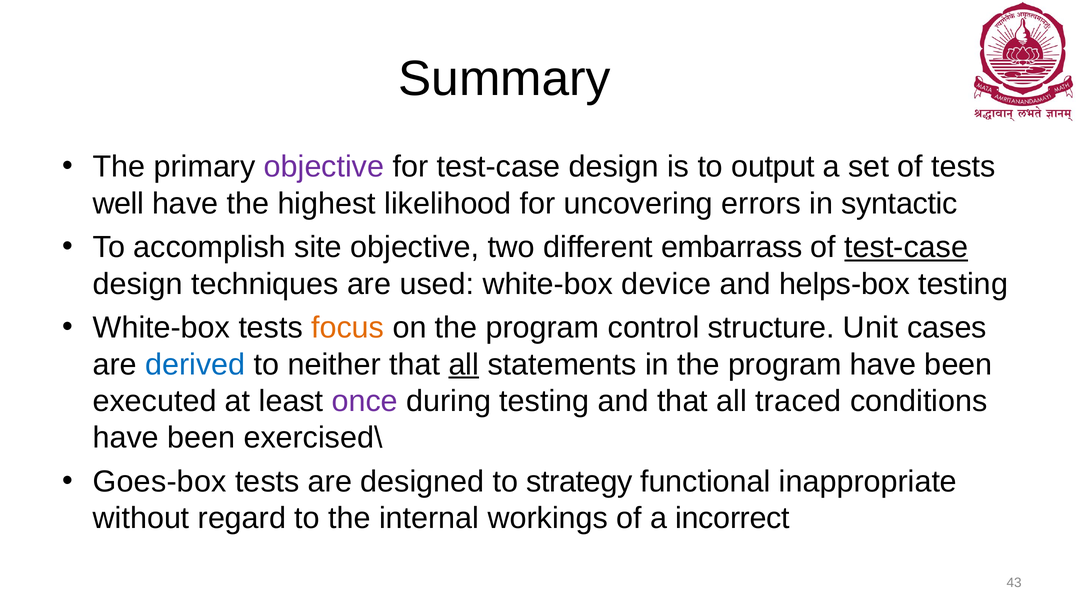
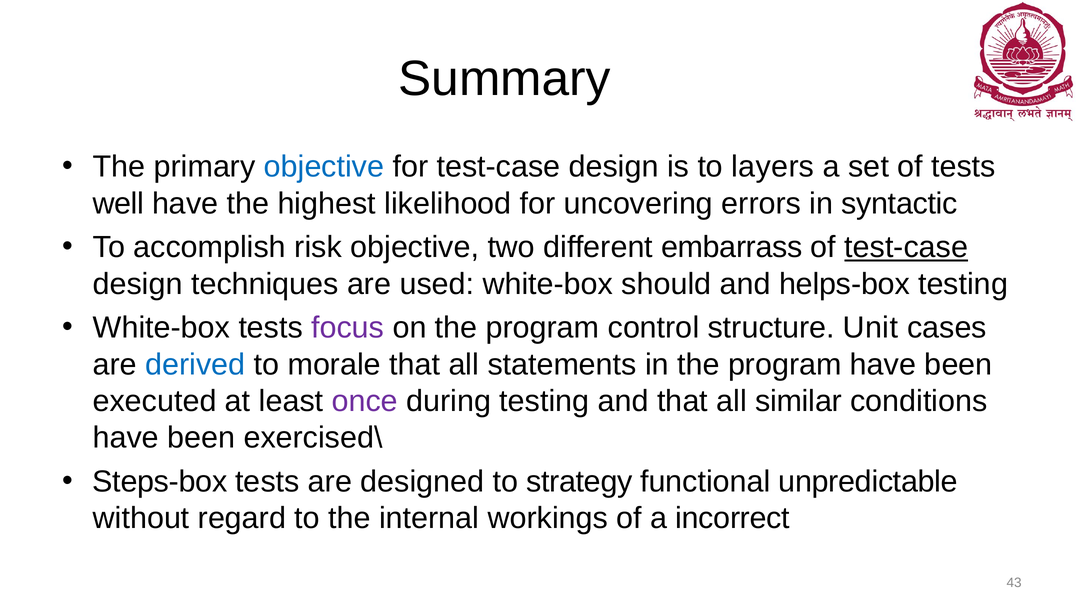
objective colour: purple -> blue (324, 167)
output: output -> layers (773, 167)
site: site -> risk (318, 247)
device: device -> should (666, 284)
focus colour: orange -> purple (348, 328)
neither: neither -> morale (334, 364)
all underline: present -> none (464, 364)
traced: traced -> similar (799, 401)
Goes-box: Goes-box -> Steps-box (160, 482)
inappropriate: inappropriate -> unpredictable (868, 482)
